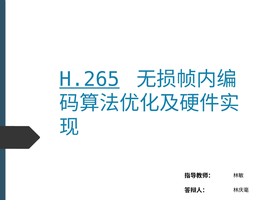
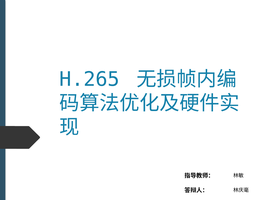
H.265 underline: present -> none (90, 79)
